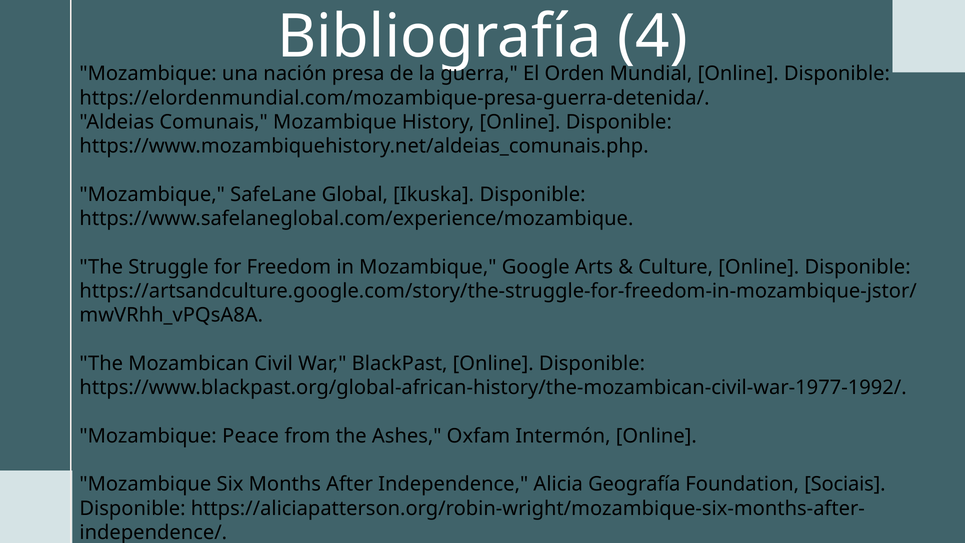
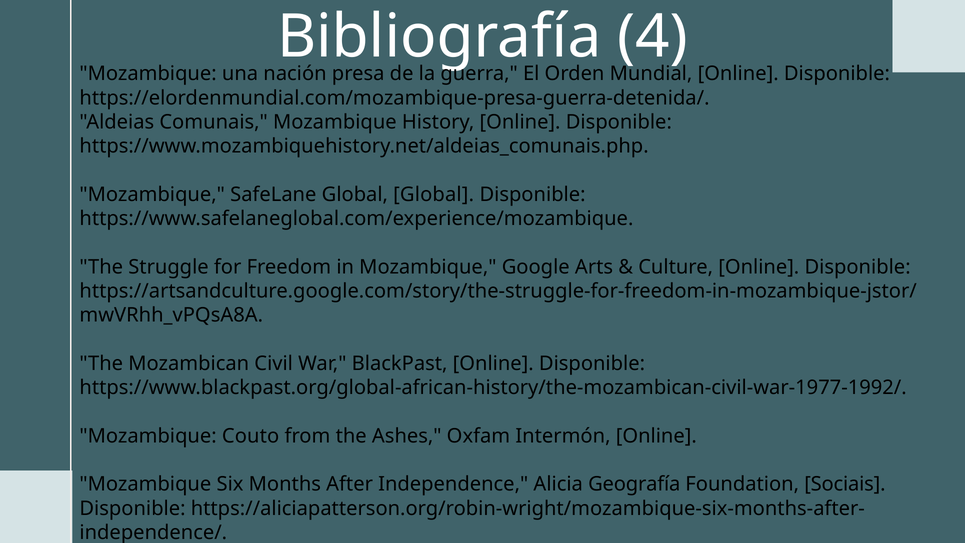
Global Ikuska: Ikuska -> Global (434, 194)
Peace: Peace -> Couto (251, 436)
